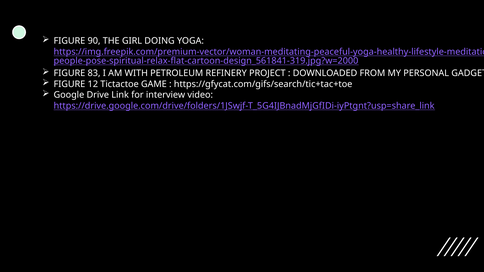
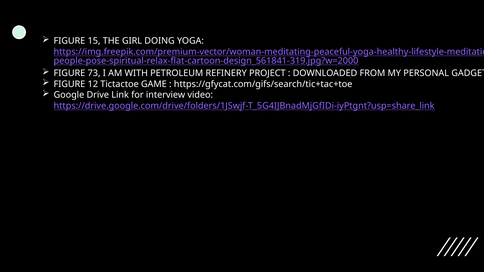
90: 90 -> 15 (94, 41)
83: 83 -> 73 (94, 73)
